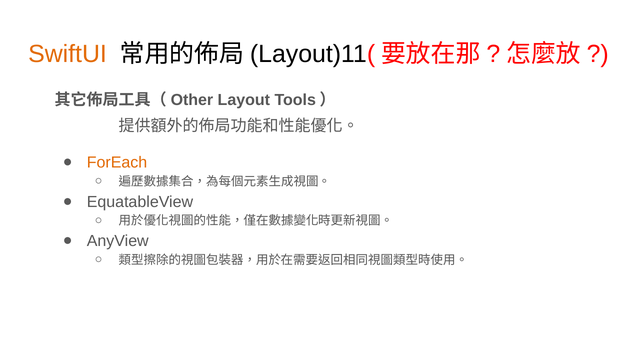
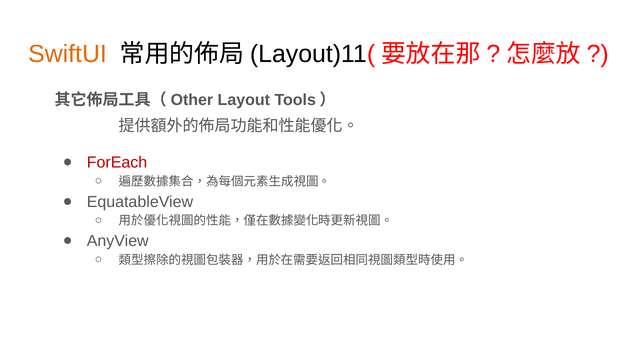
ForEach colour: orange -> red (117, 163)
